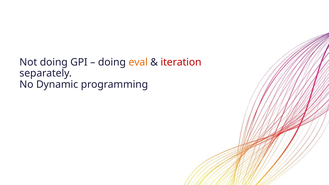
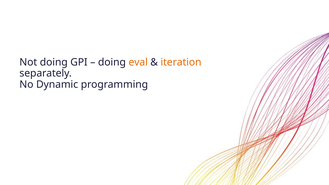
iteration colour: red -> orange (181, 62)
